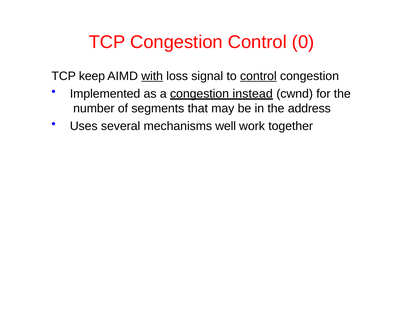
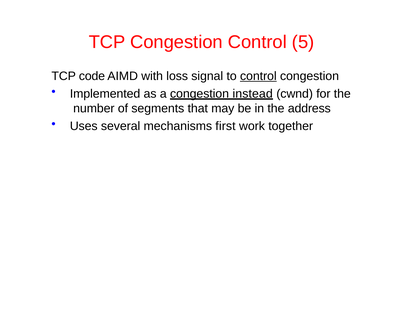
0: 0 -> 5 (303, 42)
keep: keep -> code (92, 76)
with underline: present -> none (152, 76)
well: well -> first (226, 126)
